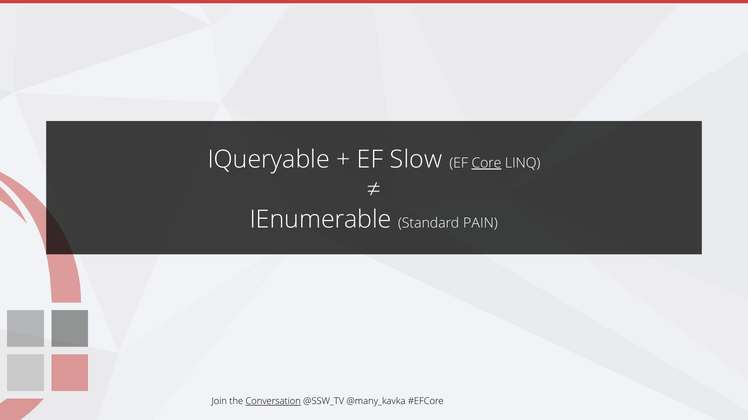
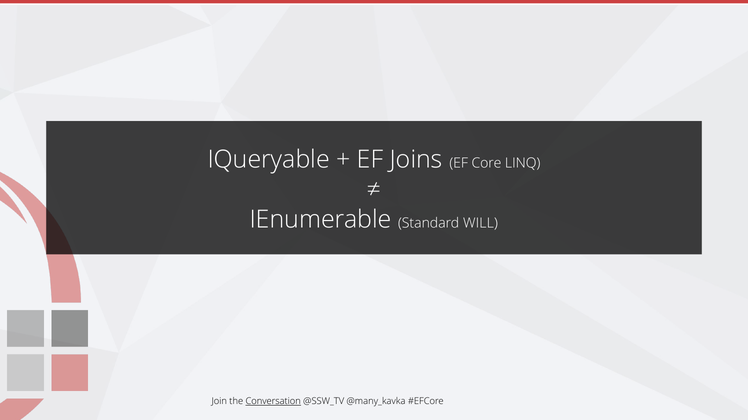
Slow: Slow -> Joins (416, 160)
Core underline: present -> none (486, 163)
PAIN: PAIN -> WILL (480, 223)
